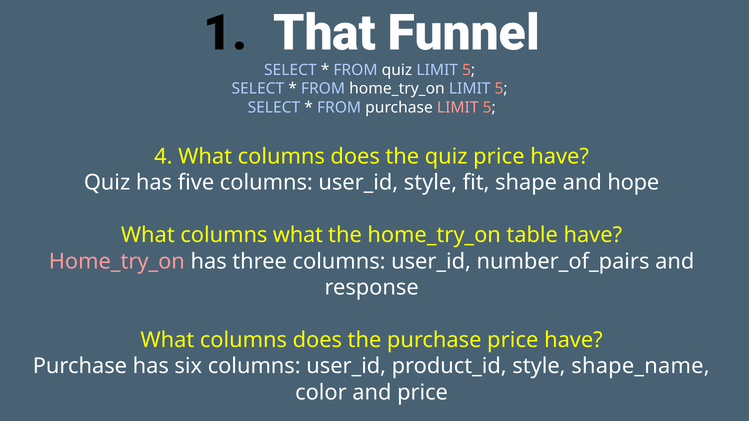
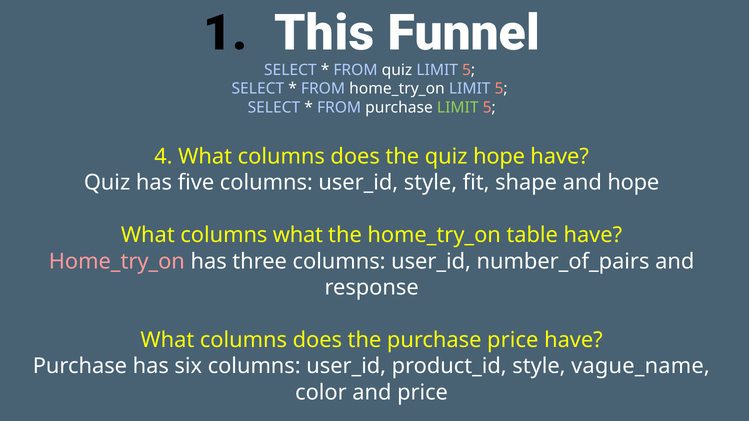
That: That -> This (324, 33)
LIMIT colour: pink -> light green (458, 107)
quiz price: price -> hope (499, 157)
shape_name: shape_name -> vague_name (640, 366)
